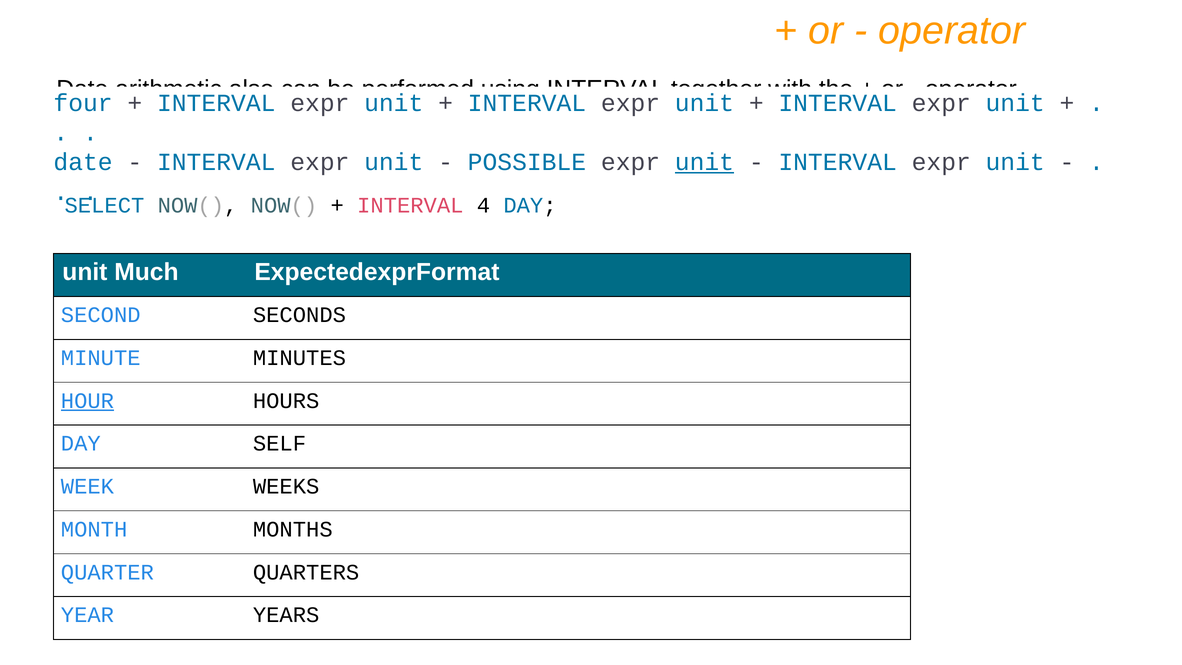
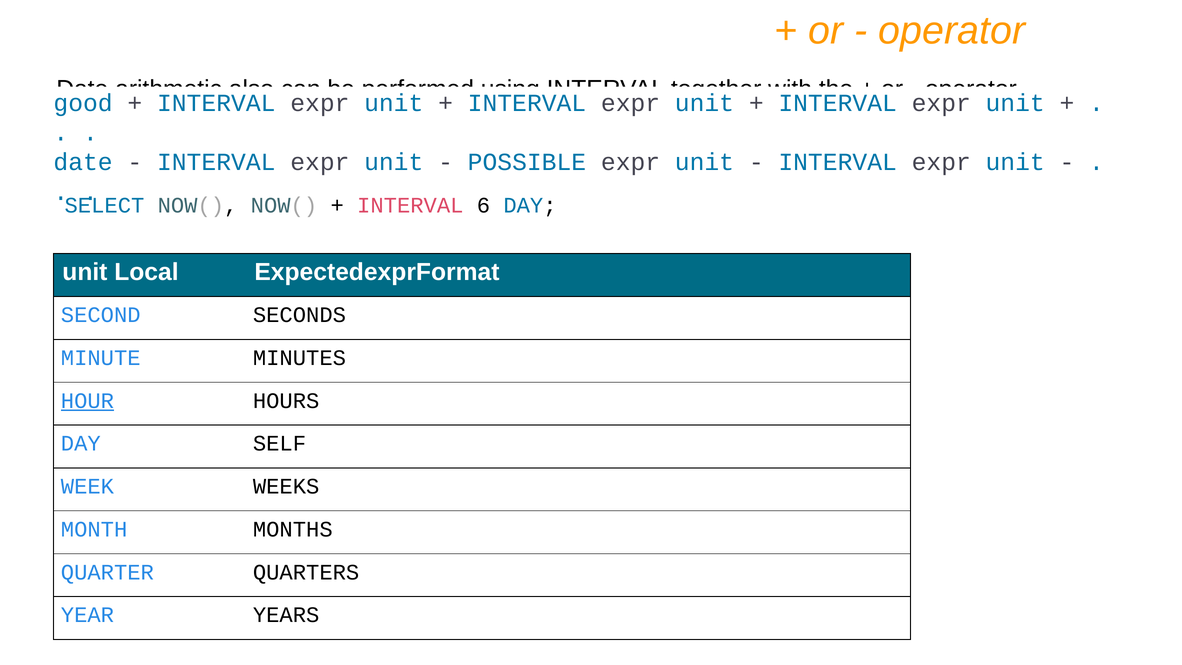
four: four -> good (83, 103)
unit underline: present -> none (704, 162)
4: 4 -> 6 (483, 205)
Much: Much -> Local (146, 272)
